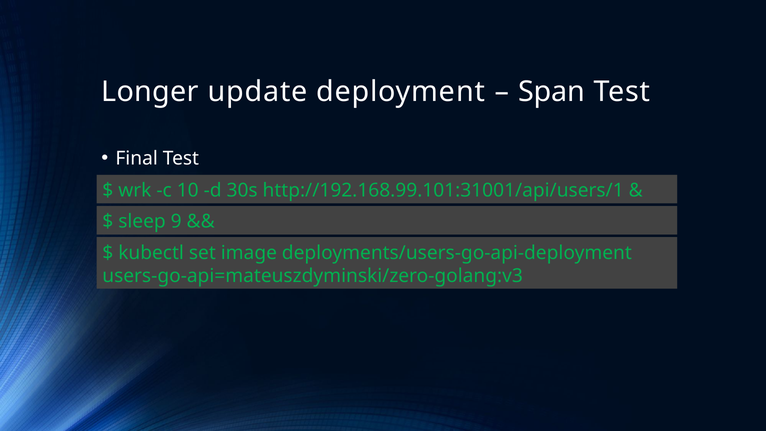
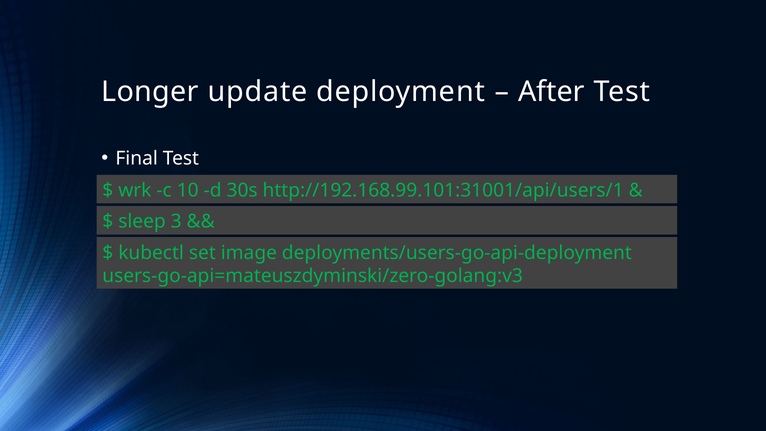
Span: Span -> After (551, 92)
9: 9 -> 3 (176, 222)
